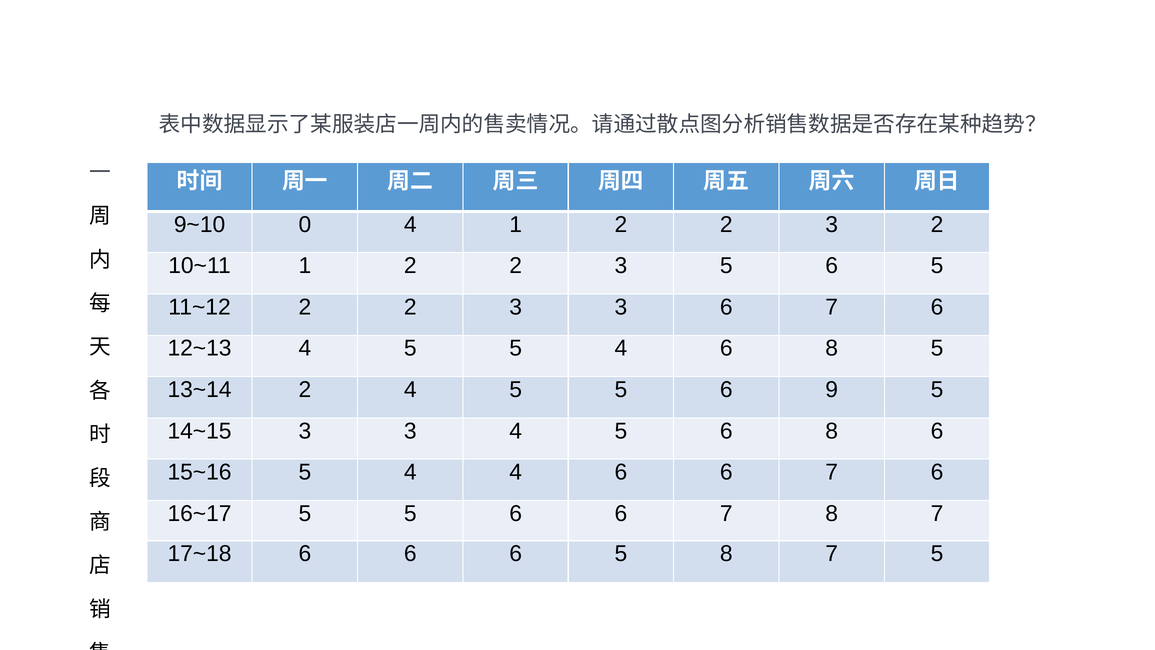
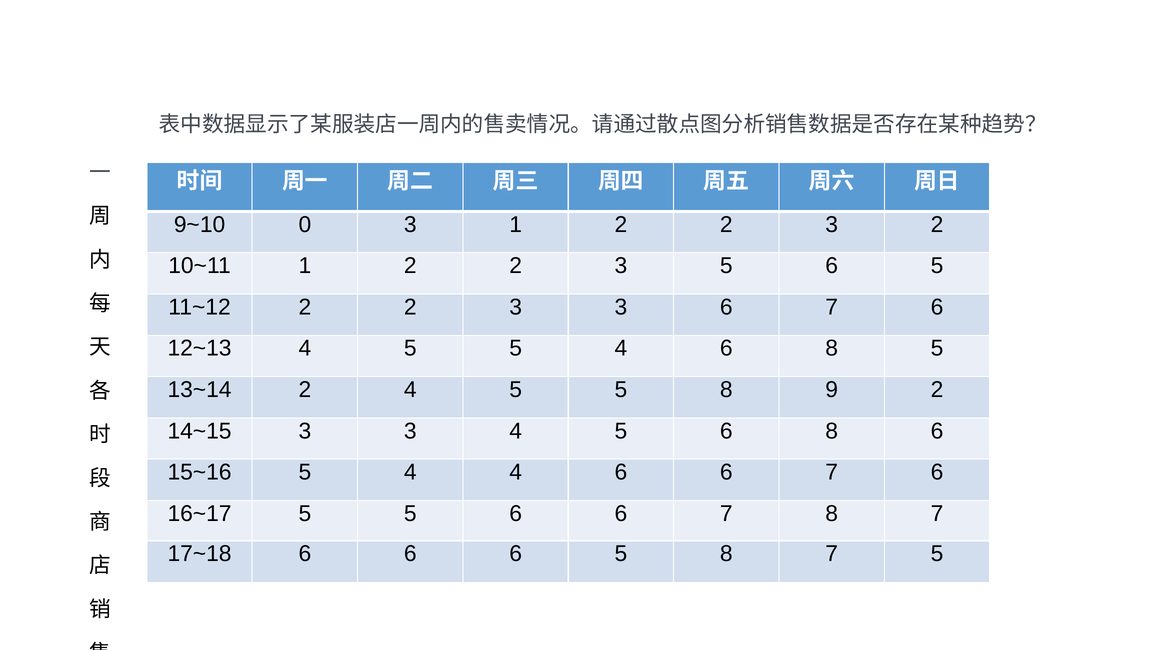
0 4: 4 -> 3 (410, 225)
4 5 5 6: 6 -> 8 (726, 389)
9 5: 5 -> 2 (937, 389)
